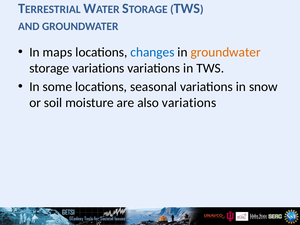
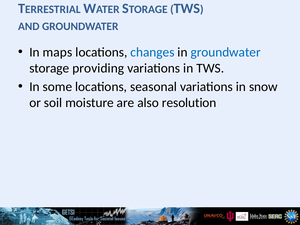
groundwater colour: orange -> blue (226, 52)
storage variations: variations -> providing (98, 68)
also variations: variations -> resolution (189, 103)
